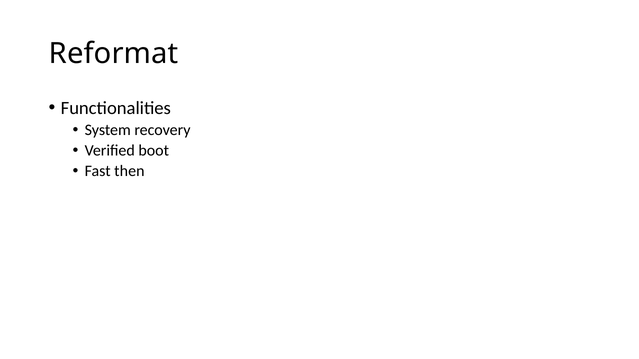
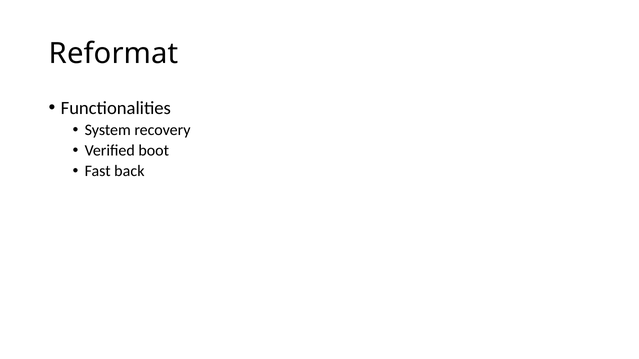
then: then -> back (129, 171)
